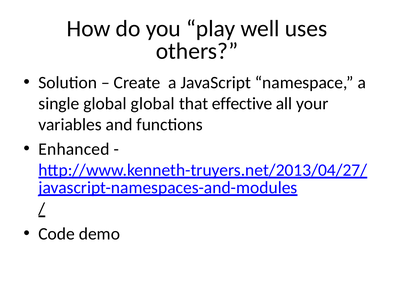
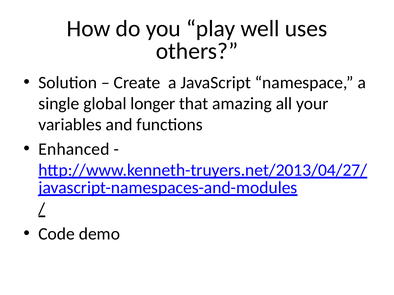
global global: global -> longer (153, 104)
effective: effective -> amazing (242, 104)
